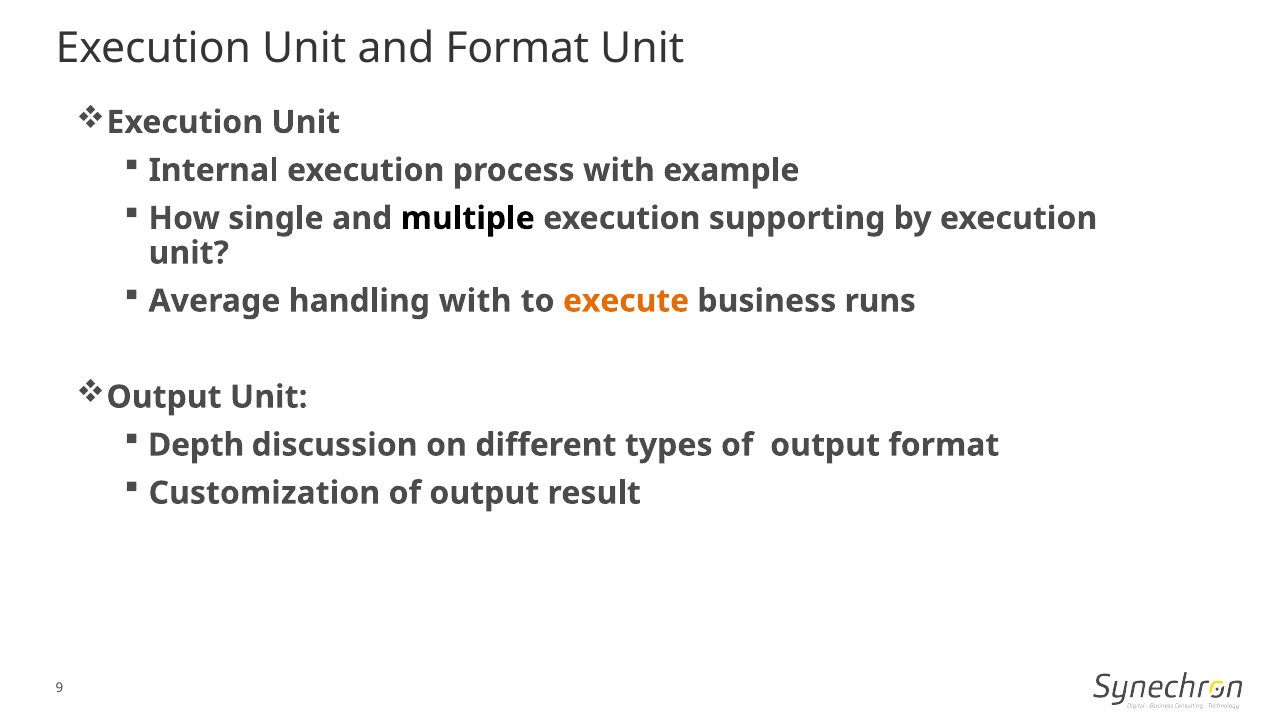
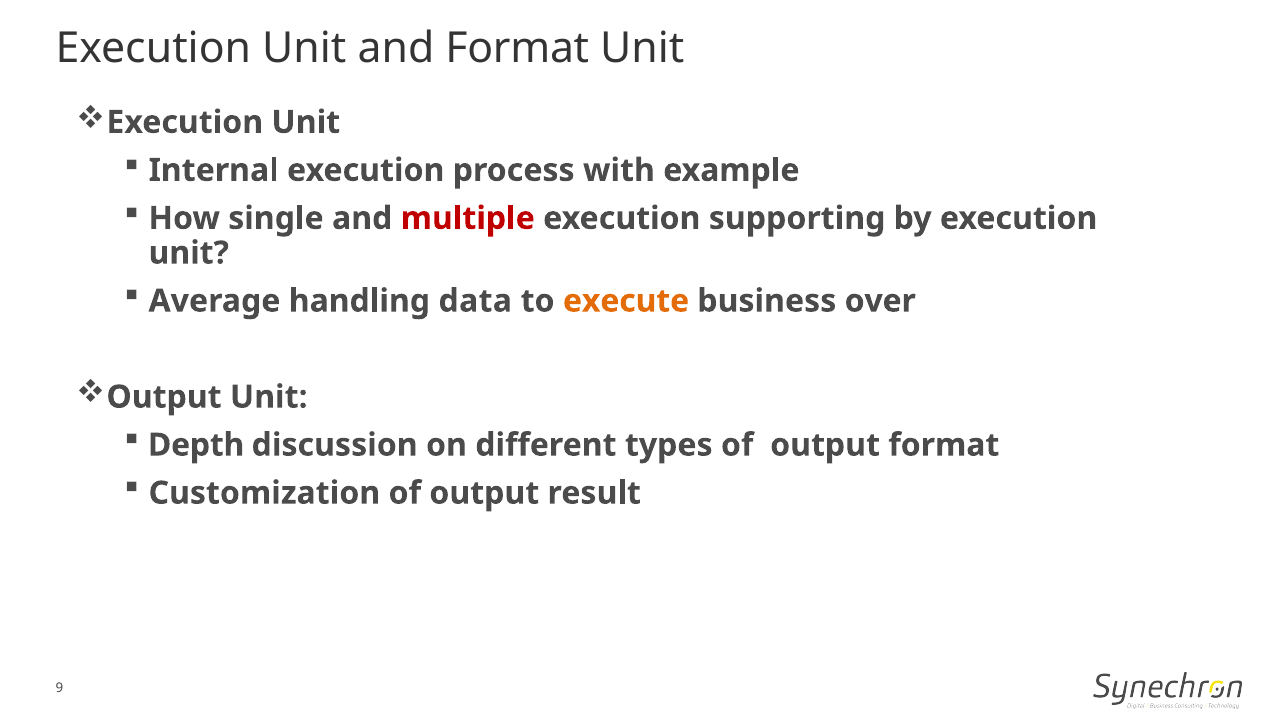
multiple colour: black -> red (468, 218)
handling with: with -> data (475, 301)
runs: runs -> over (880, 301)
